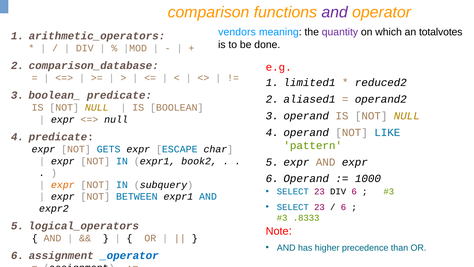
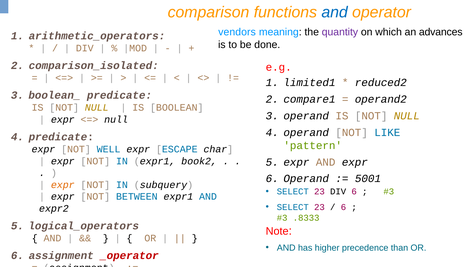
and colour: purple -> blue (335, 12)
totalvotes: totalvotes -> advances (441, 32)
comparison_database: comparison_database -> comparison_isolated (94, 66)
aliased1: aliased1 -> compare1 (309, 99)
GETS: GETS -> WELL (109, 149)
1000: 1000 -> 5001 (368, 178)
_operator colour: blue -> red (129, 255)
